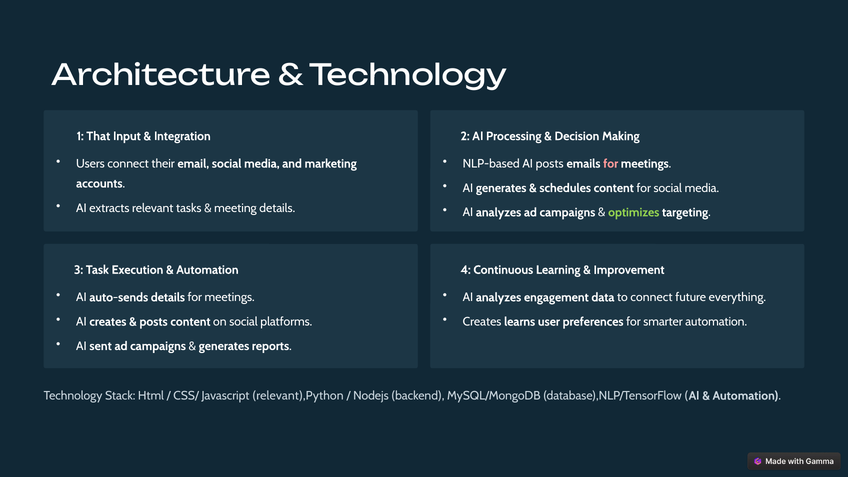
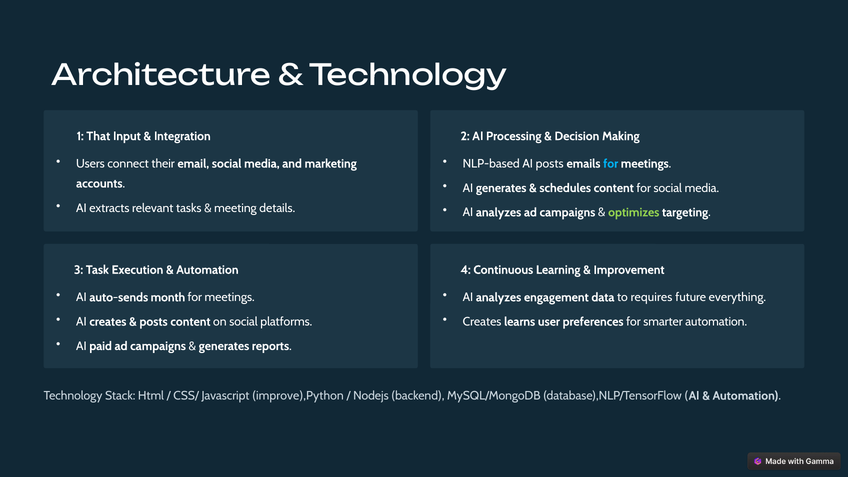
for colour: pink -> light blue (611, 164)
auto-sends details: details -> month (168, 297)
to connect: connect -> requires (651, 297)
sent: sent -> paid (101, 346)
relevant),Python: relevant),Python -> improve),Python (298, 396)
